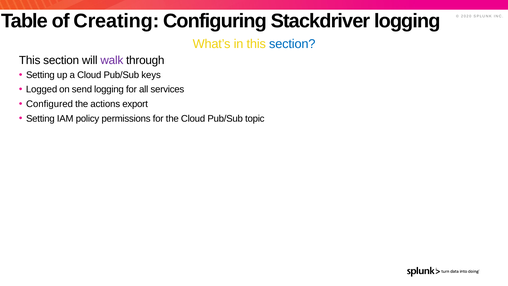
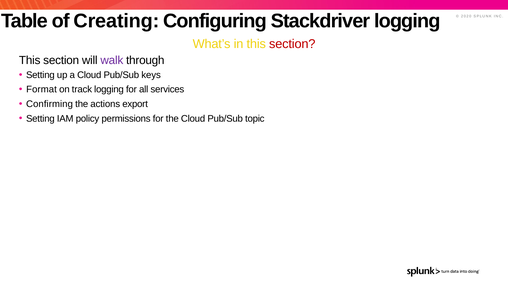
section colour: blue -> red (292, 44)
Logged: Logged -> Format (42, 89)
send: send -> track (82, 89)
Configured: Configured -> Confirming (50, 104)
